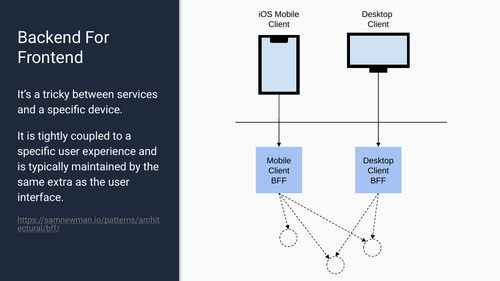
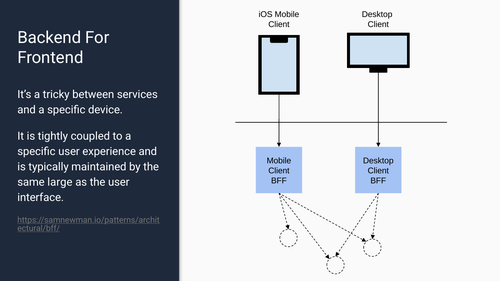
extra: extra -> large (60, 182)
